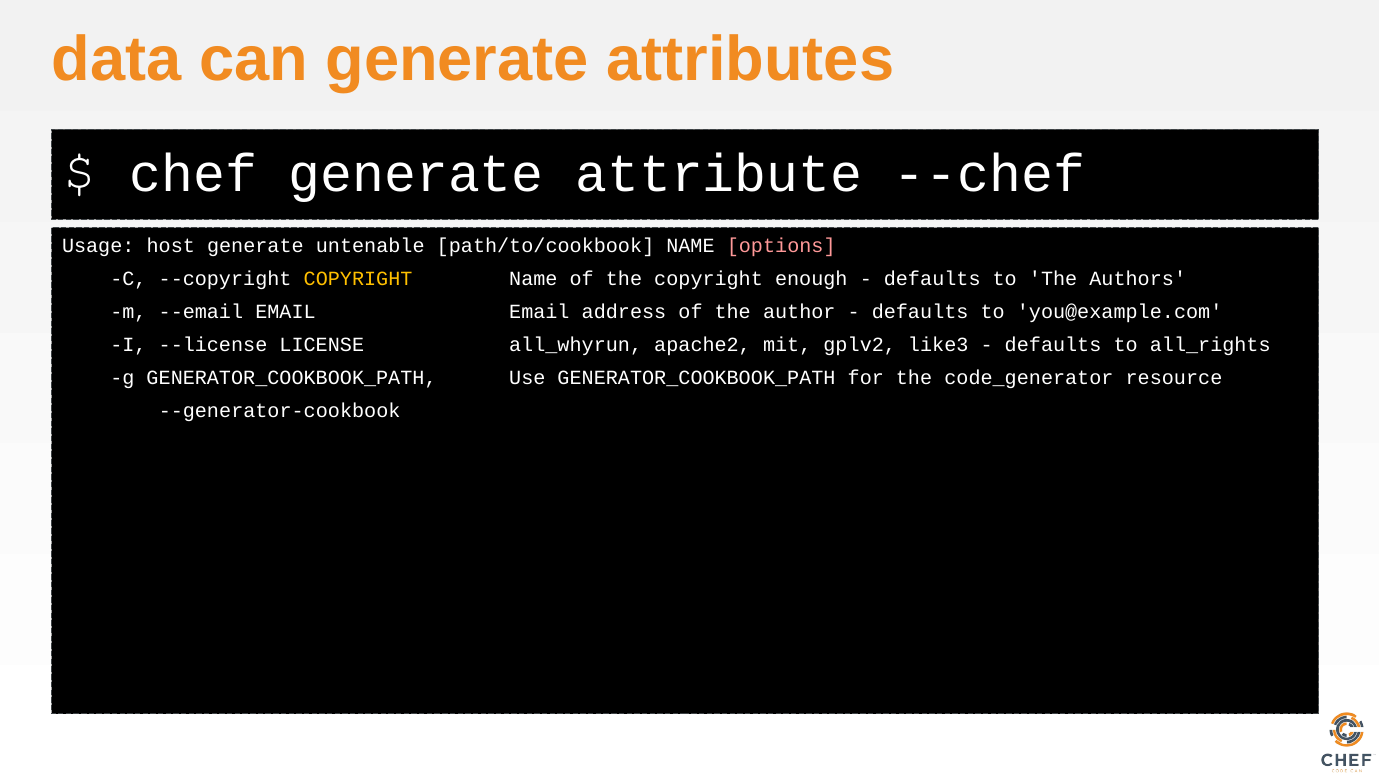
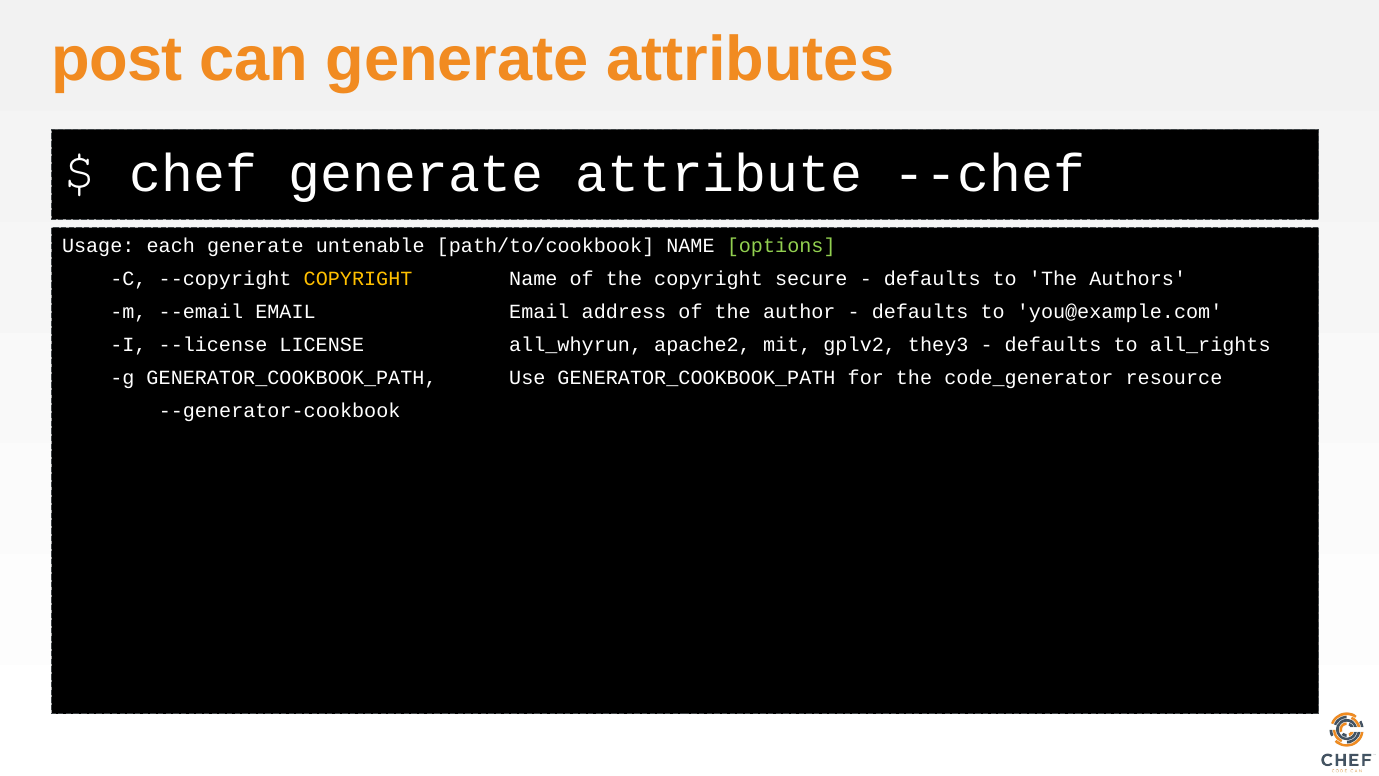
data: data -> post (117, 60)
host: host -> each (171, 246)
options colour: pink -> light green (781, 246)
enough: enough -> secure (811, 279)
like3: like3 -> they3 (938, 345)
